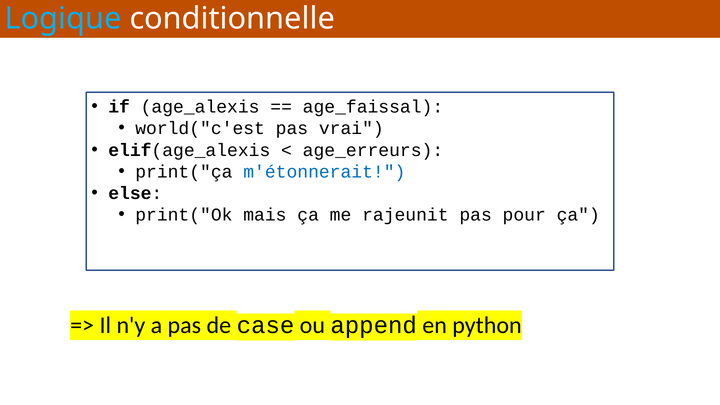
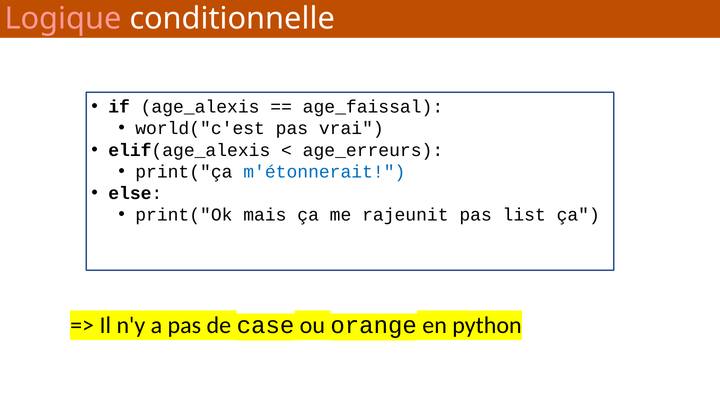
Logique colour: light blue -> pink (63, 19)
pour: pour -> list (524, 215)
append: append -> orange (374, 326)
